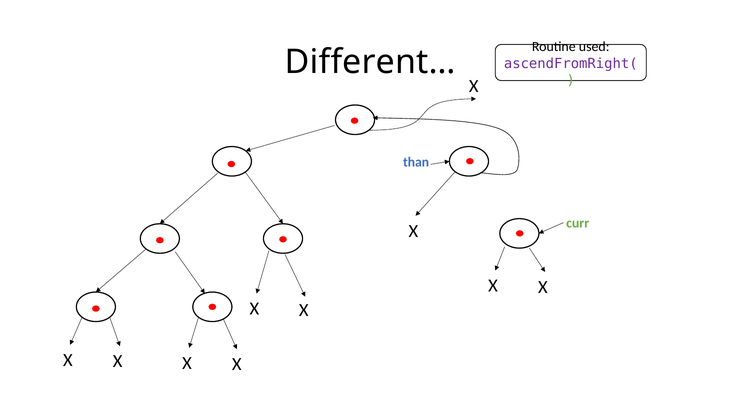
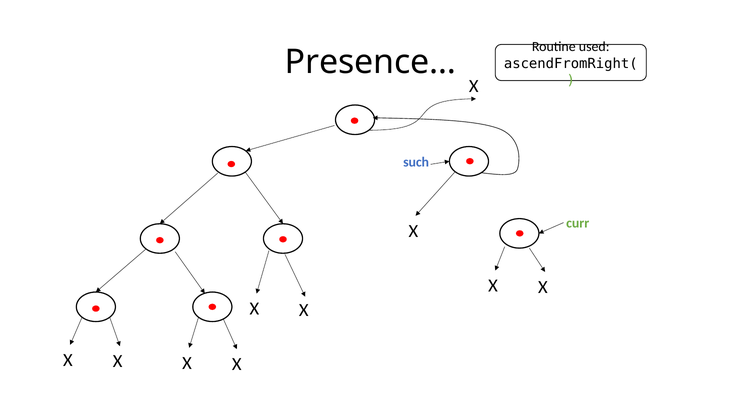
Different…: Different… -> Presence… (370, 62)
ascendFromRight( colour: purple -> black (571, 63)
than: than -> such (416, 162)
